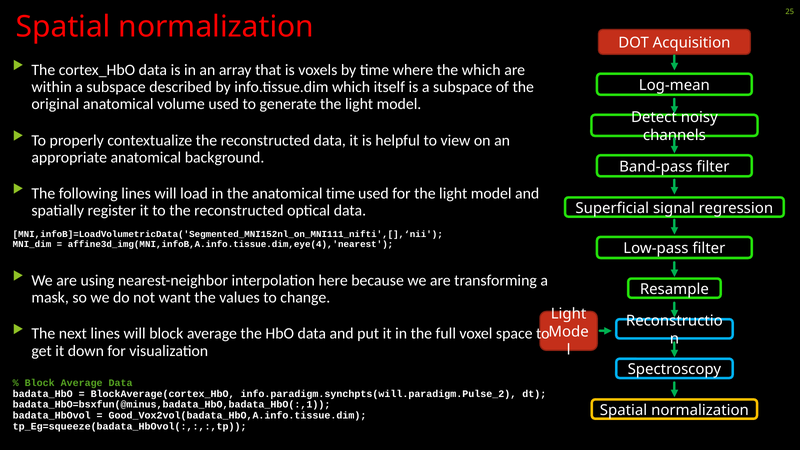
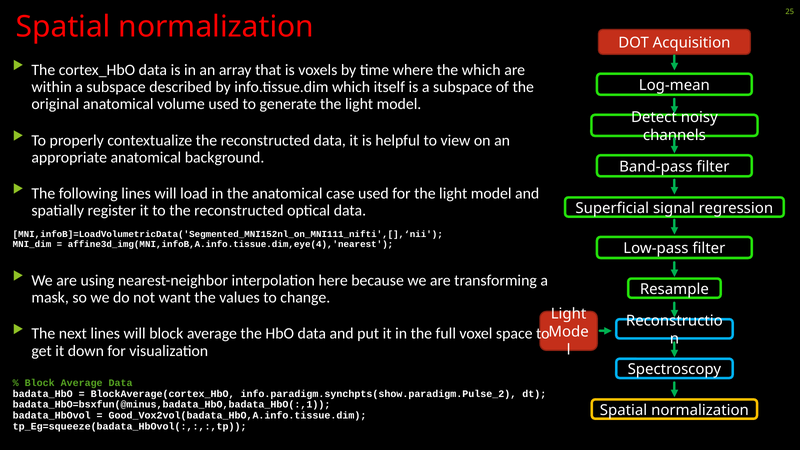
anatomical time: time -> case (340, 194)
info.paradigm.synchpts(will.paradigm.Pulse_2: info.paradigm.synchpts(will.paradigm.Pulse_2 -> info.paradigm.synchpts(show.paradigm.Pulse_2 (378, 394)
